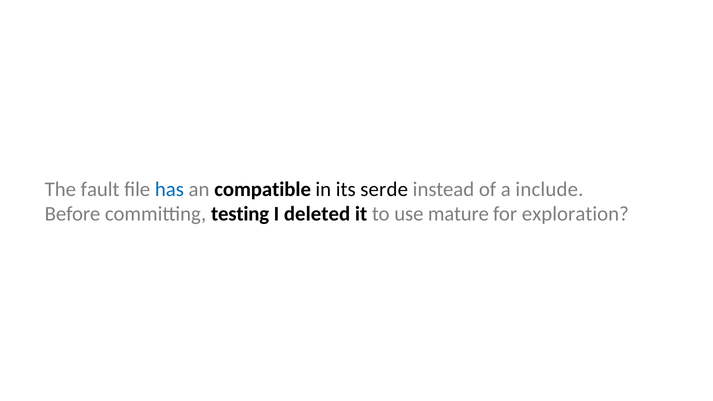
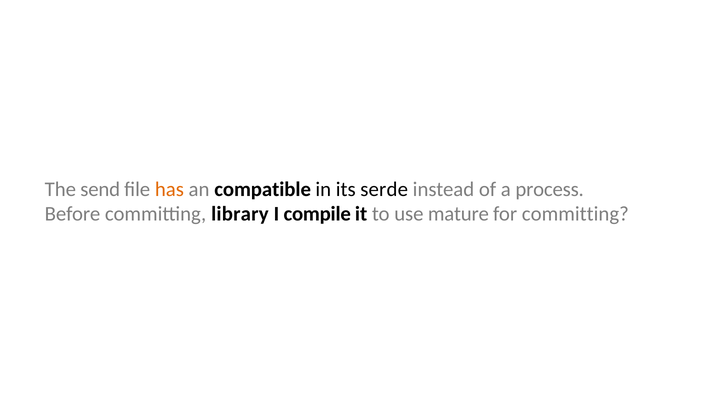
fault: fault -> send (100, 189)
has colour: blue -> orange (169, 189)
include: include -> process (550, 189)
testing: testing -> library (240, 214)
deleted: deleted -> compile (317, 214)
for exploration: exploration -> committing (575, 214)
